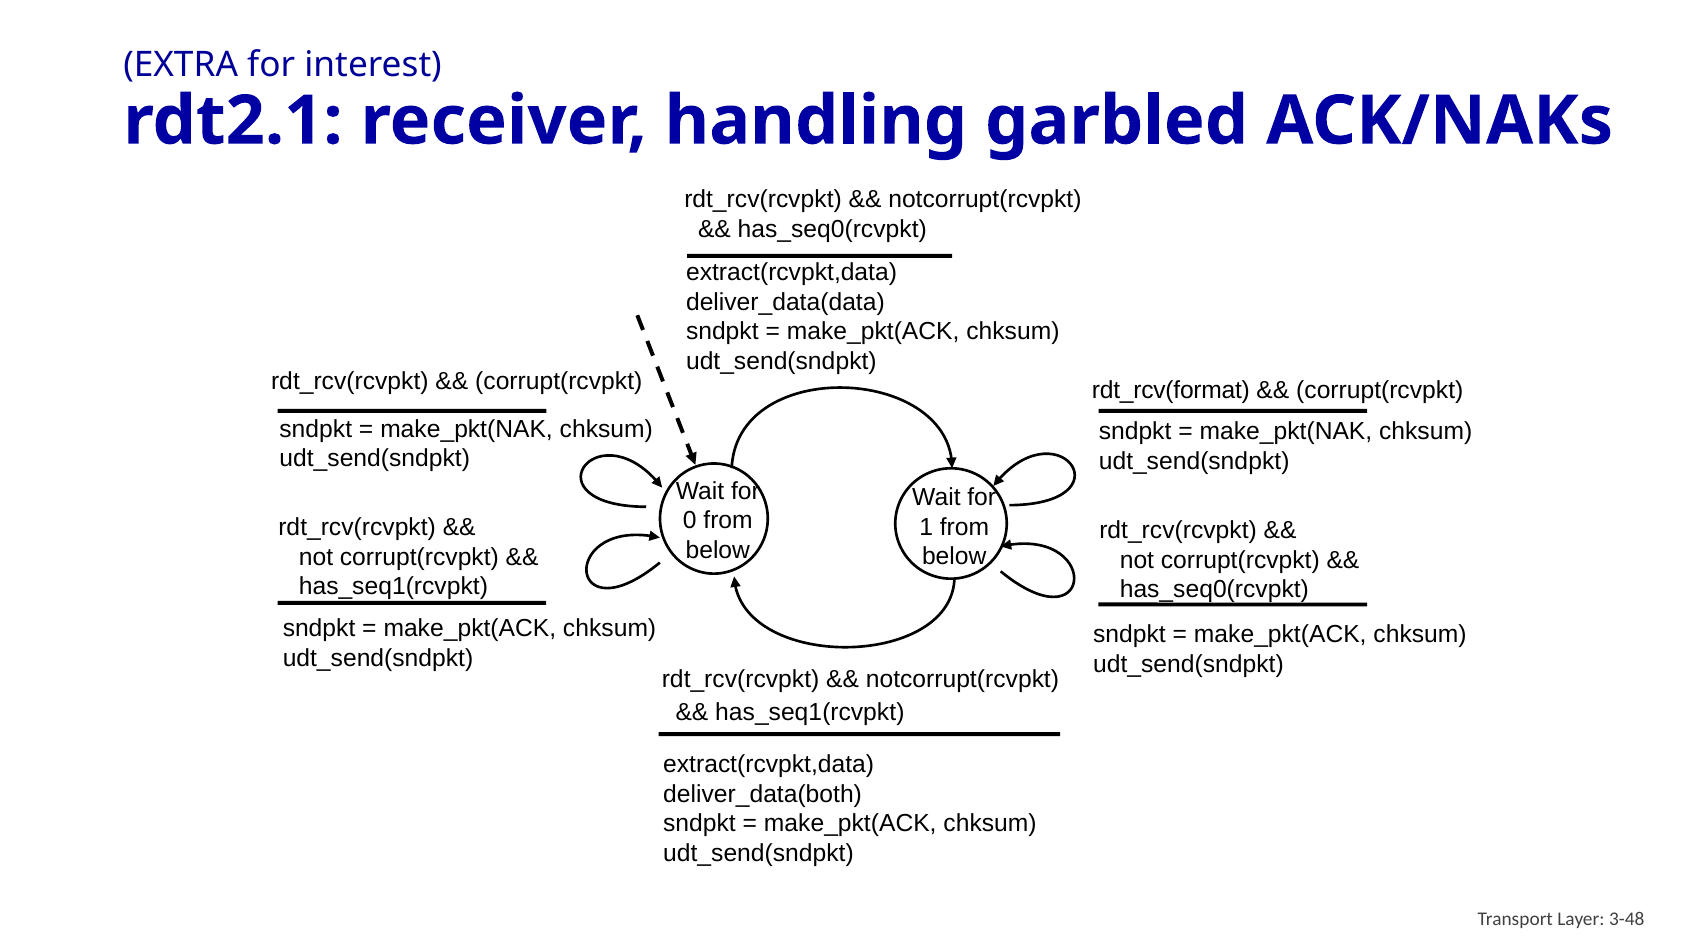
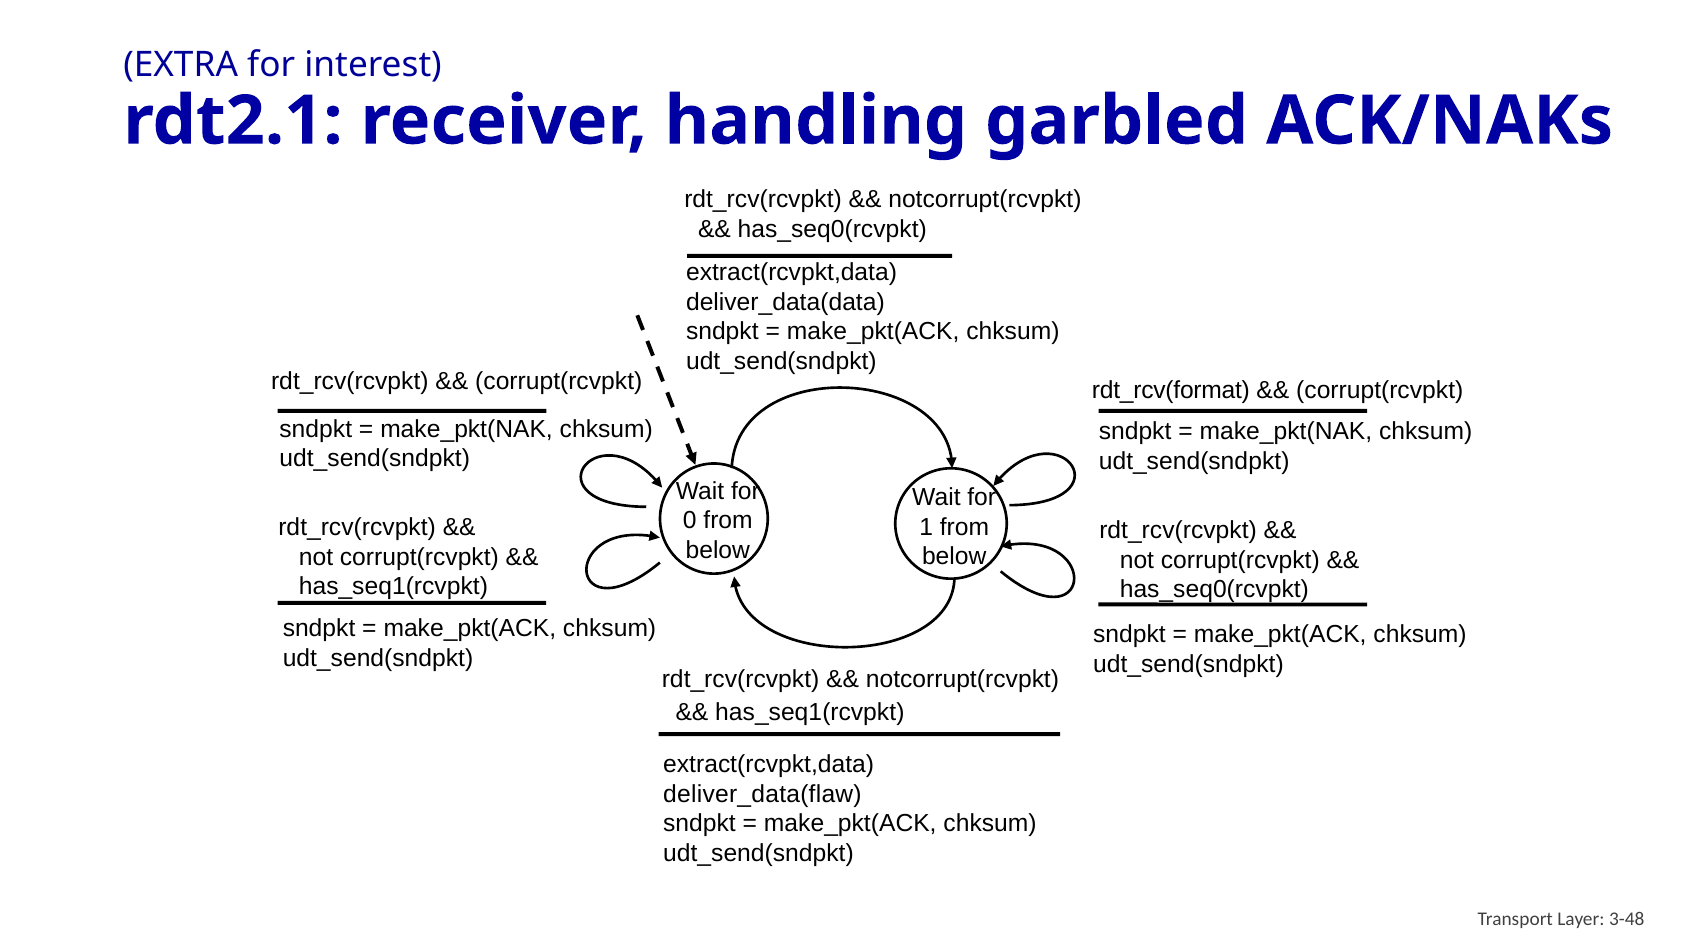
deliver_data(both: deliver_data(both -> deliver_data(flaw (762, 794)
